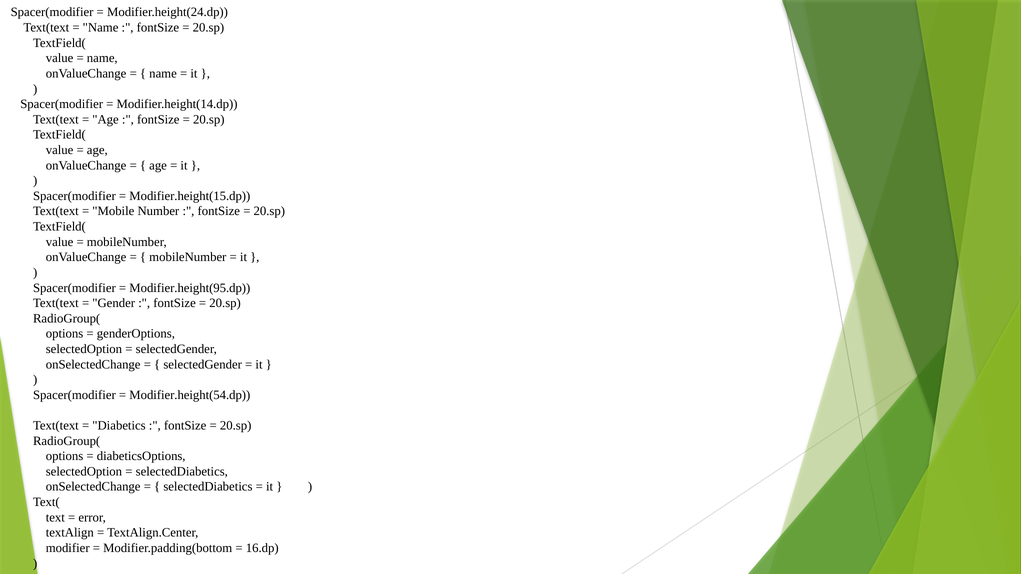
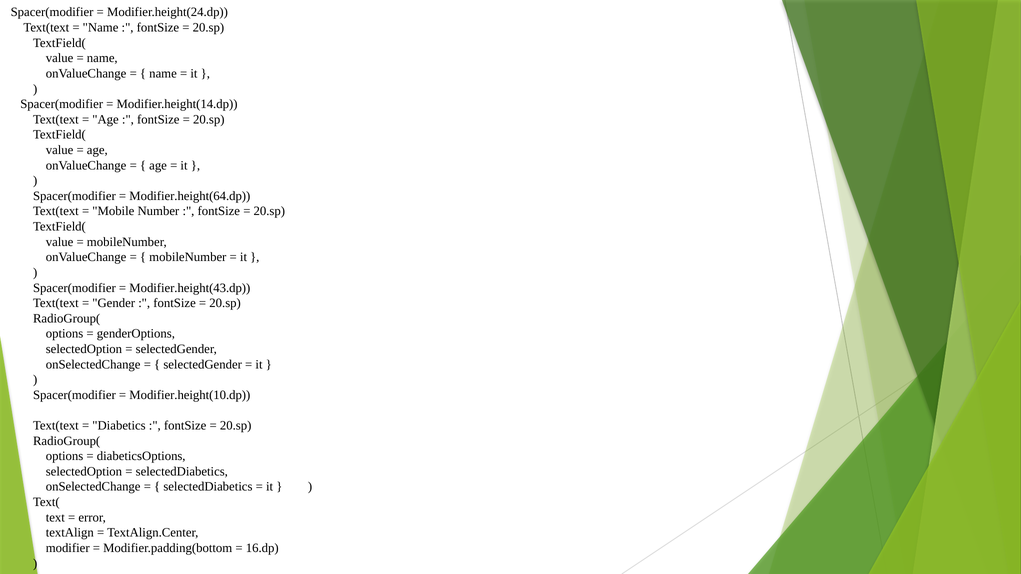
Modifier.height(15.dp: Modifier.height(15.dp -> Modifier.height(64.dp (190, 196)
Modifier.height(95.dp: Modifier.height(95.dp -> Modifier.height(43.dp (190, 288)
Modifier.height(54.dp: Modifier.height(54.dp -> Modifier.height(10.dp (190, 395)
